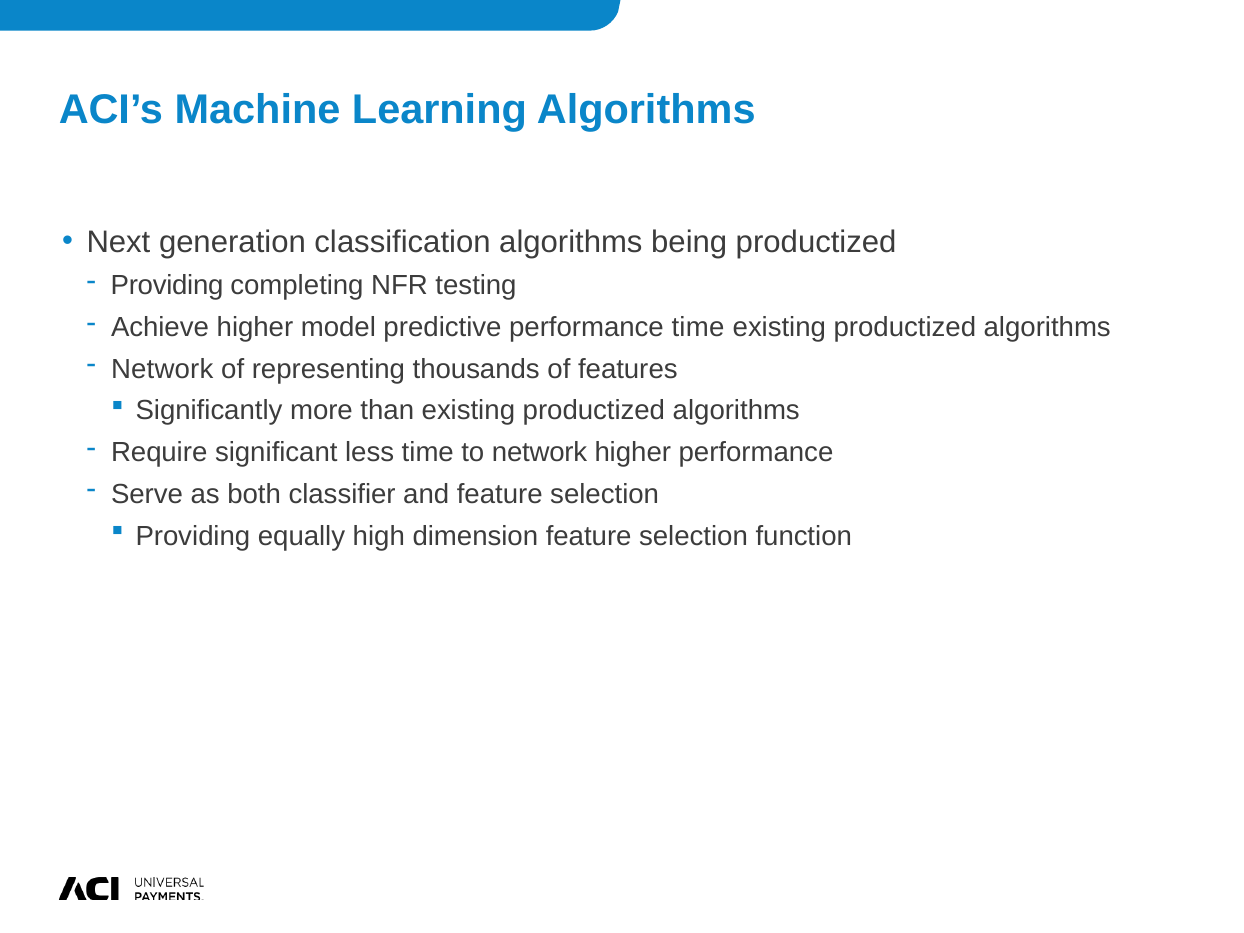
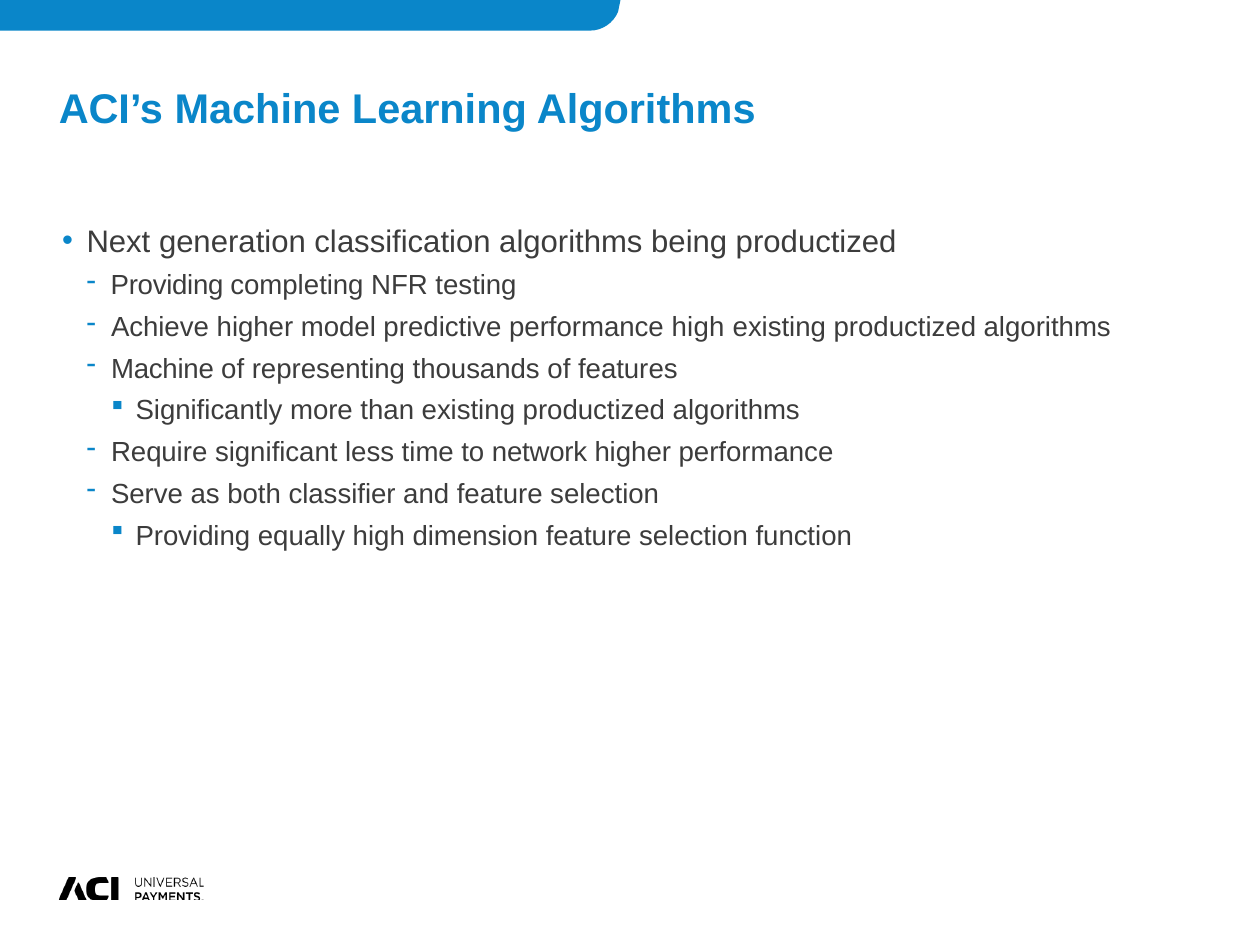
performance time: time -> high (698, 327)
Network: Network -> Machine (162, 369)
